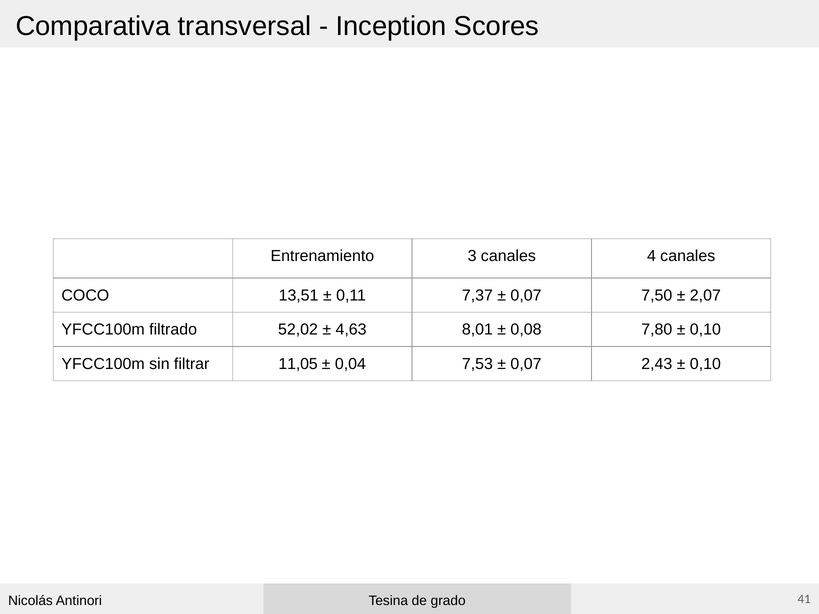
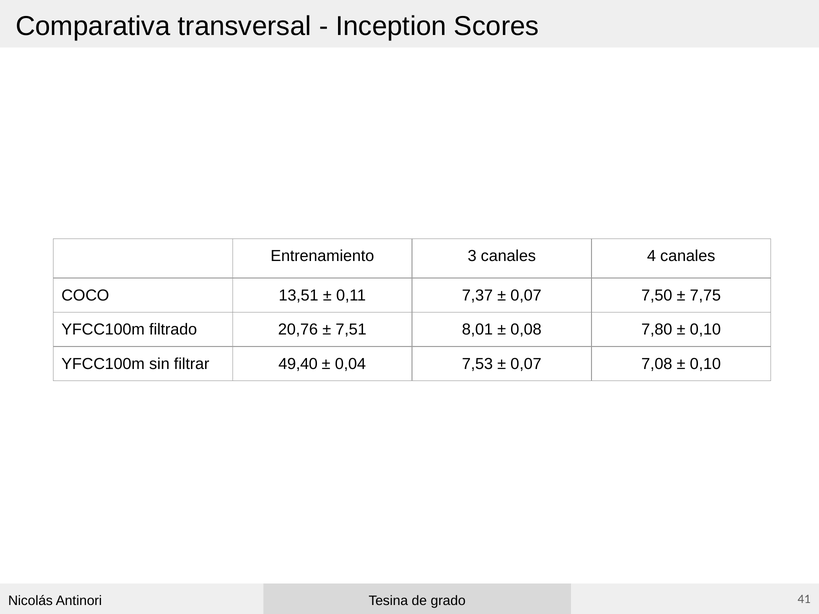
2,07: 2,07 -> 7,75 (705, 296)
52,02: 52,02 -> 20,76 (298, 330)
4,63: 4,63 -> 7,51 (351, 330)
11,05: 11,05 -> 49,40 (298, 364)
2,43: 2,43 -> 7,08 (657, 364)
